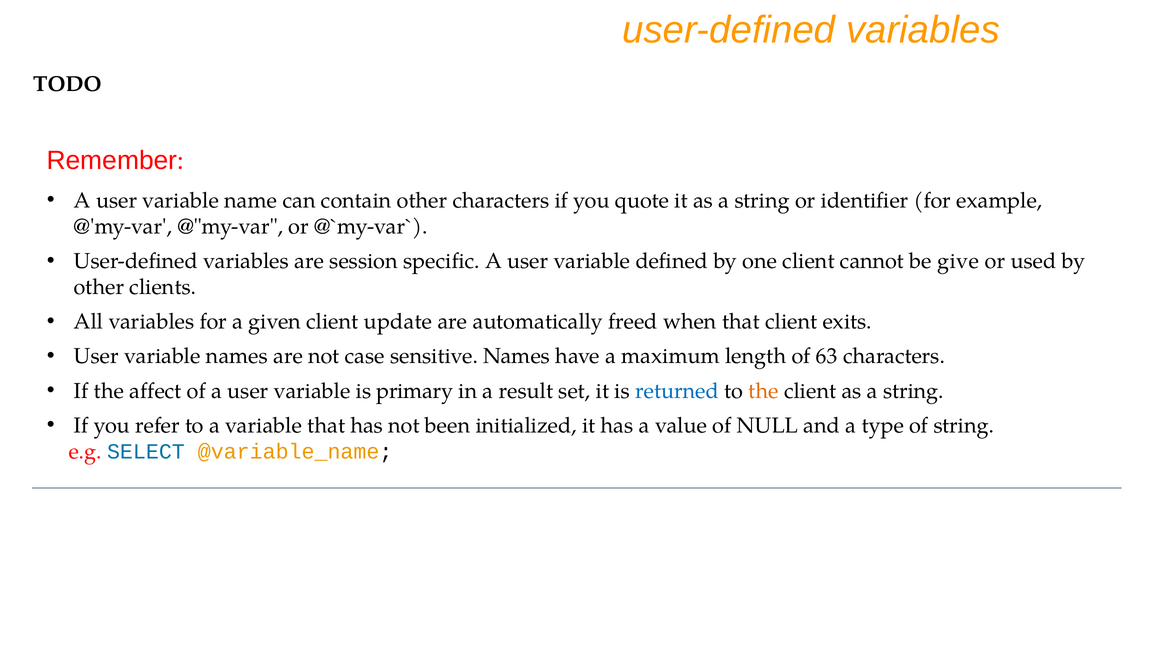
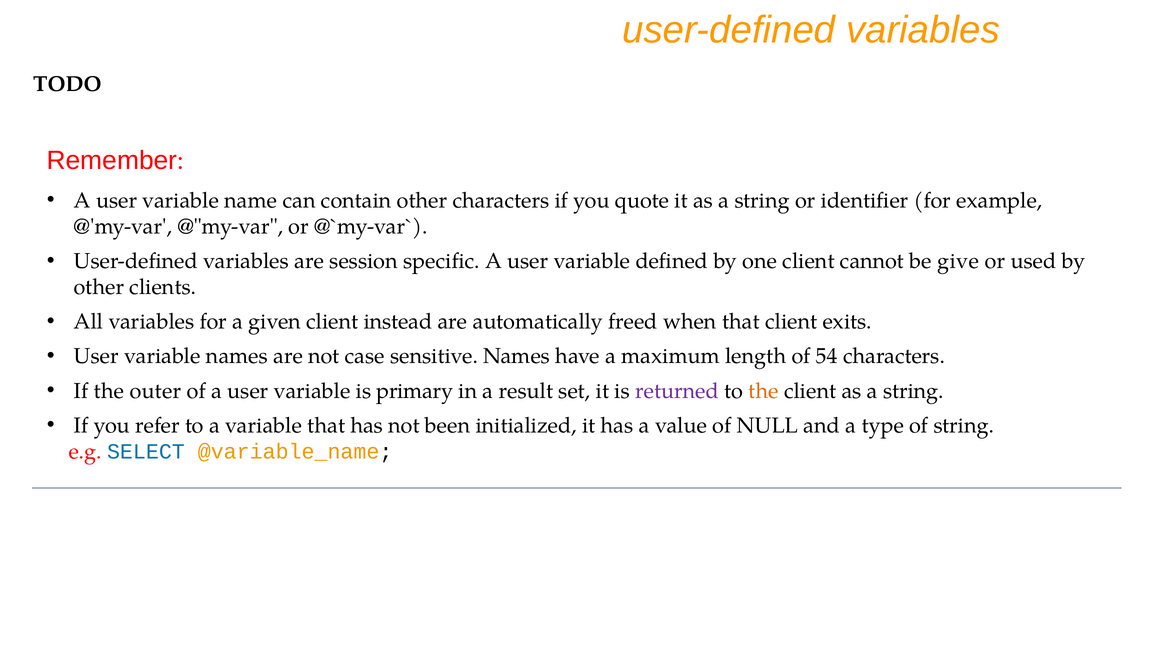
update: update -> instead (398, 321)
63: 63 -> 54 (827, 356)
affect: affect -> outer (155, 391)
returned colour: blue -> purple (677, 391)
